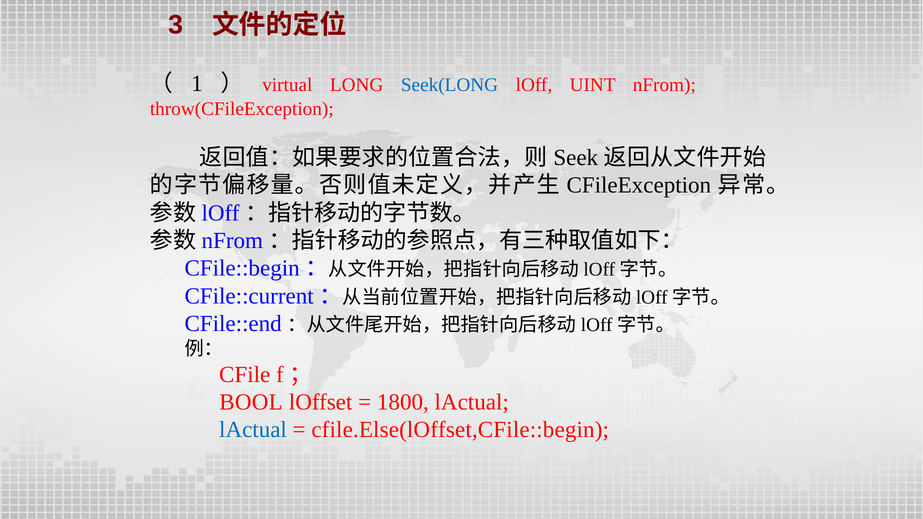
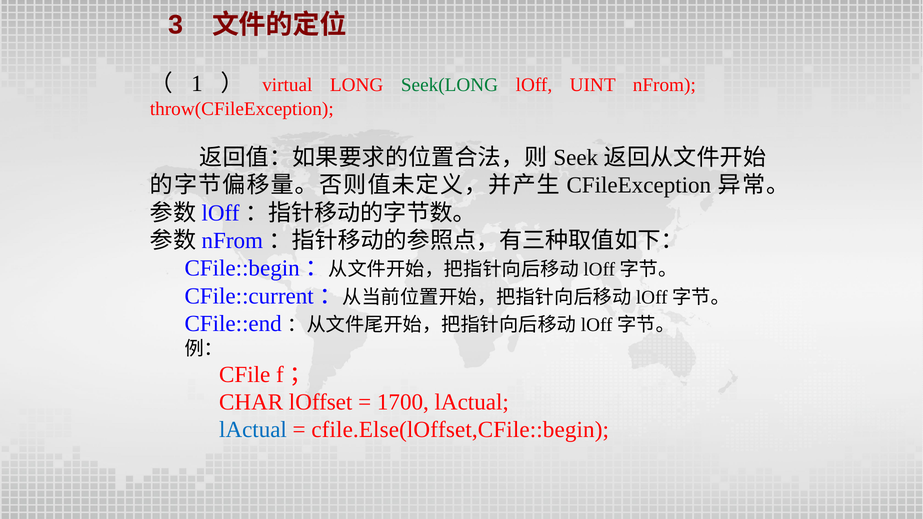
Seek(LONG colour: blue -> green (450, 85)
BOOL: BOOL -> CHAR (251, 402)
1800: 1800 -> 1700 (403, 402)
